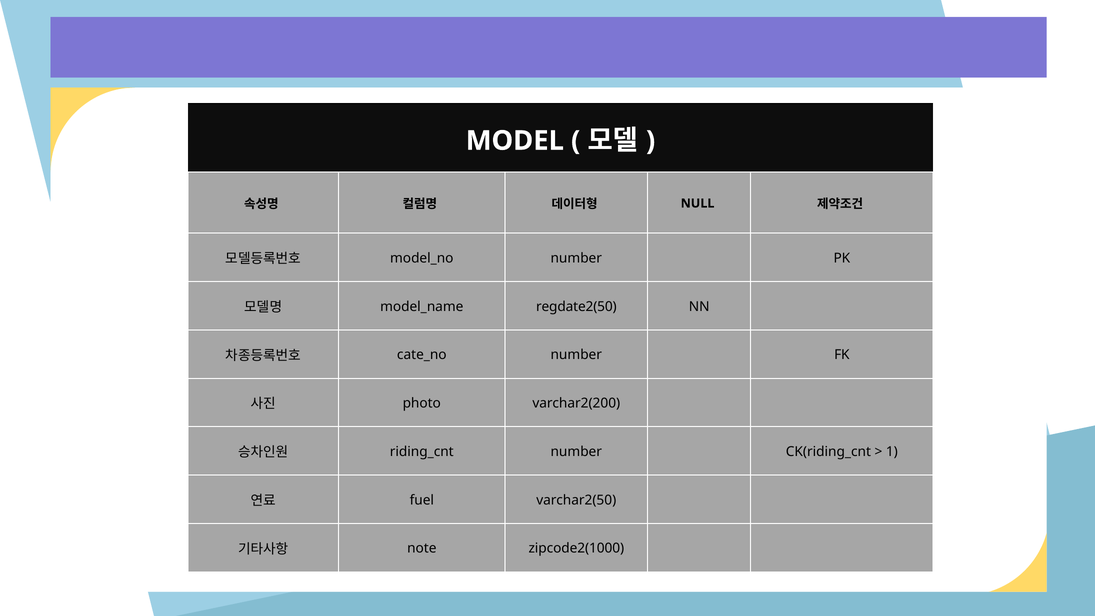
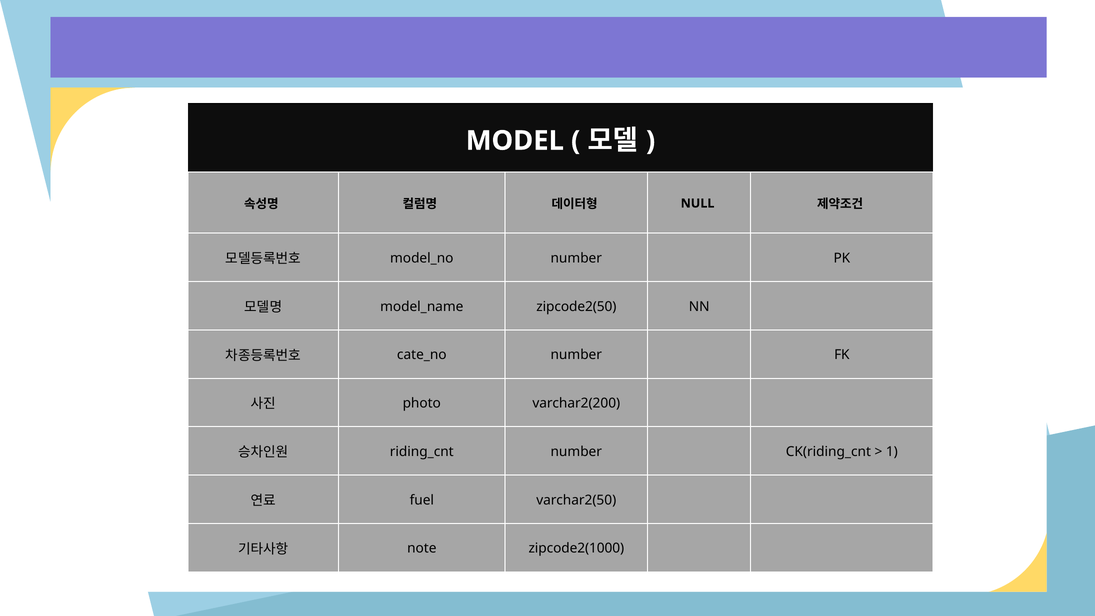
regdate2(50: regdate2(50 -> zipcode2(50 (576, 306)
